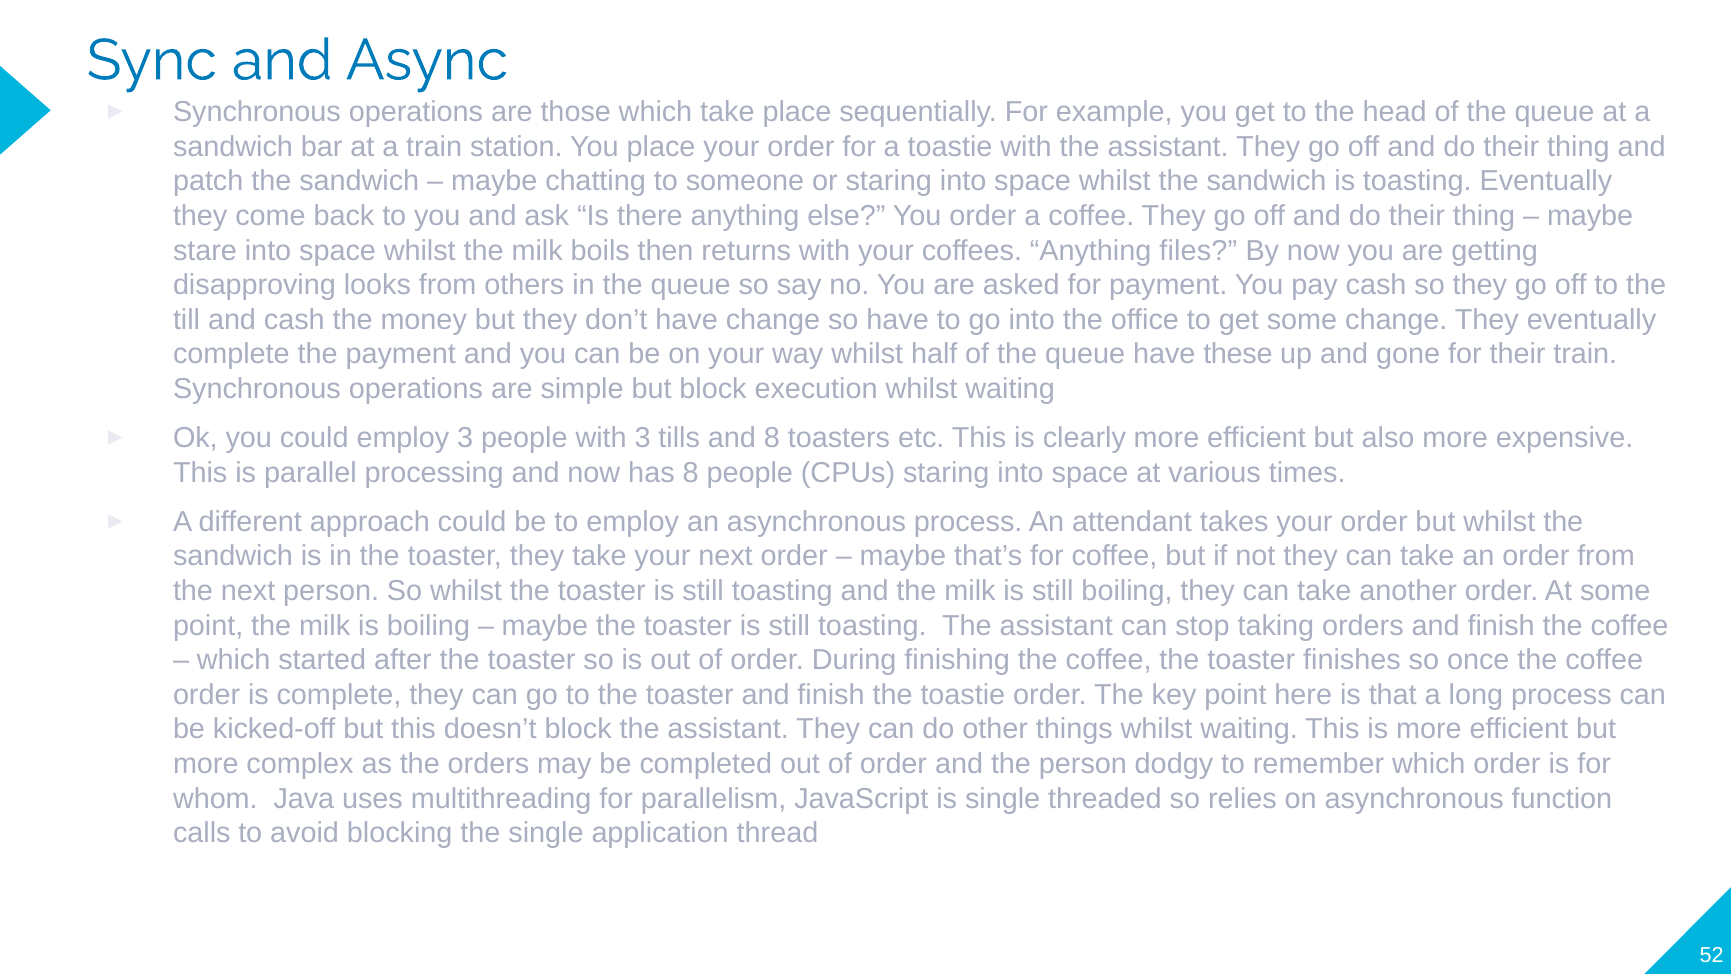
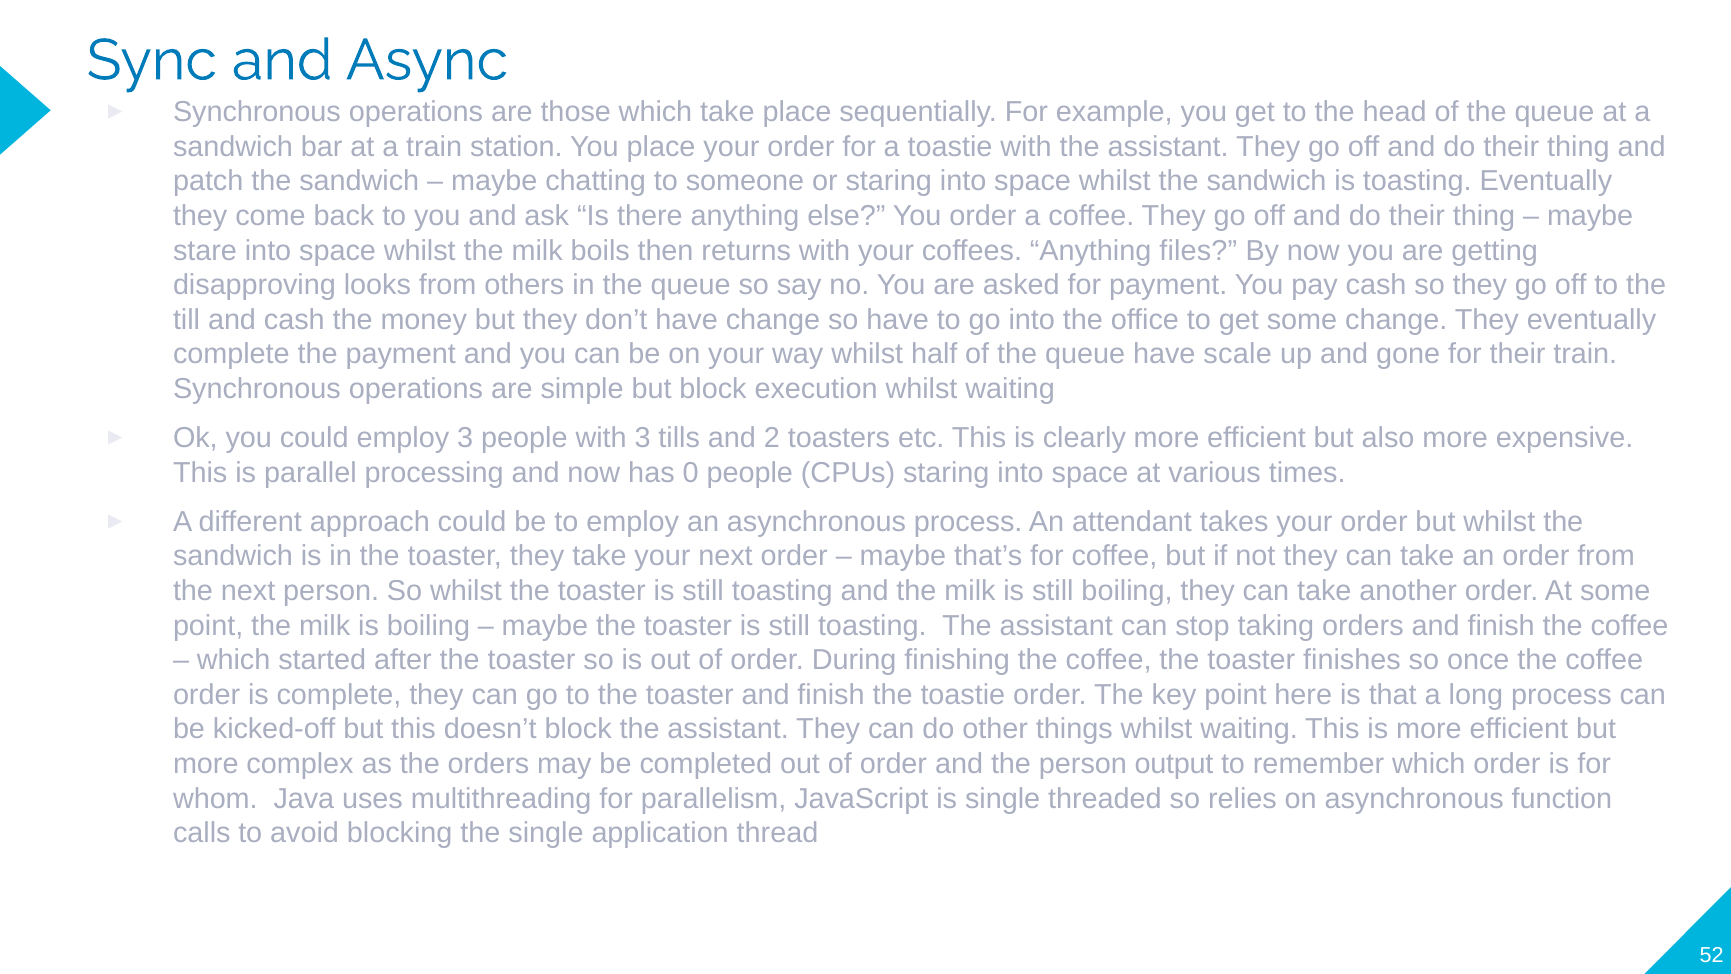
these: these -> scale (1238, 354)
and 8: 8 -> 2 (772, 438)
has 8: 8 -> 0 (691, 473)
dodgy: dodgy -> output (1174, 764)
